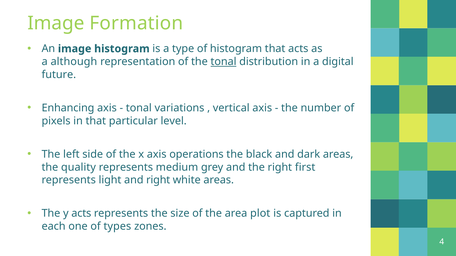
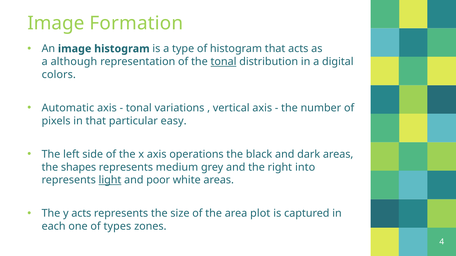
future: future -> colors (59, 75)
Enhancing: Enhancing -> Automatic (68, 108)
level: level -> easy (174, 121)
quality: quality -> shapes (79, 167)
first: first -> into (305, 167)
light underline: none -> present (110, 180)
and right: right -> poor (158, 180)
